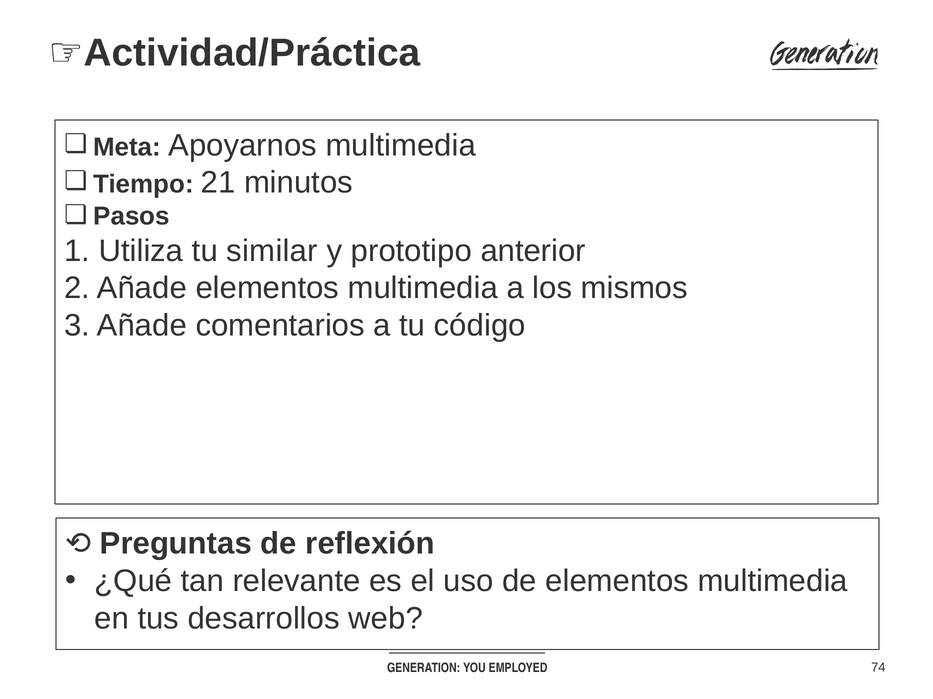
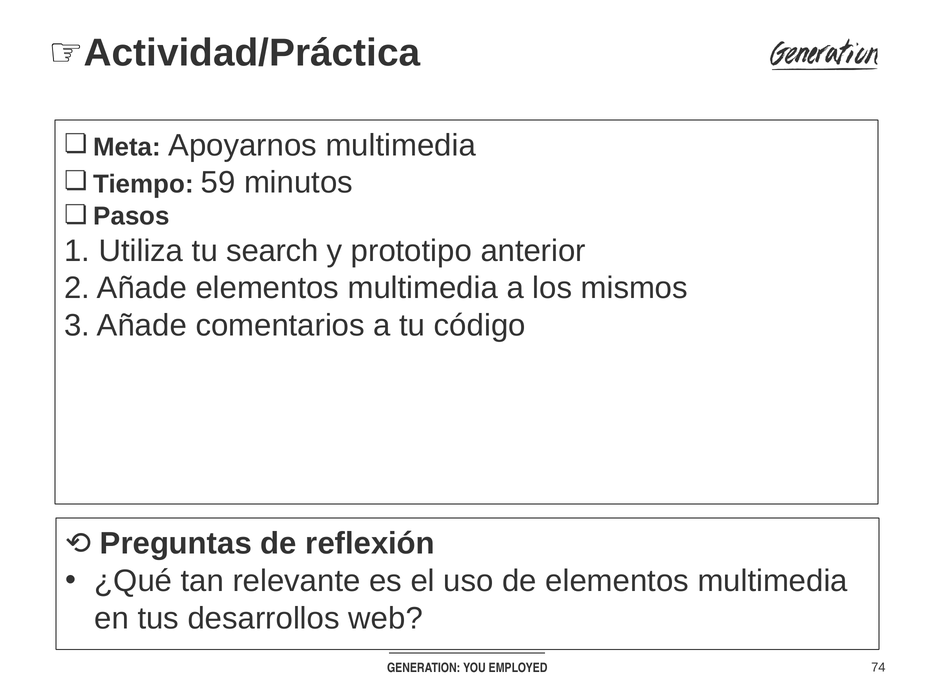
21: 21 -> 59 (218, 183)
similar: similar -> search (272, 251)
